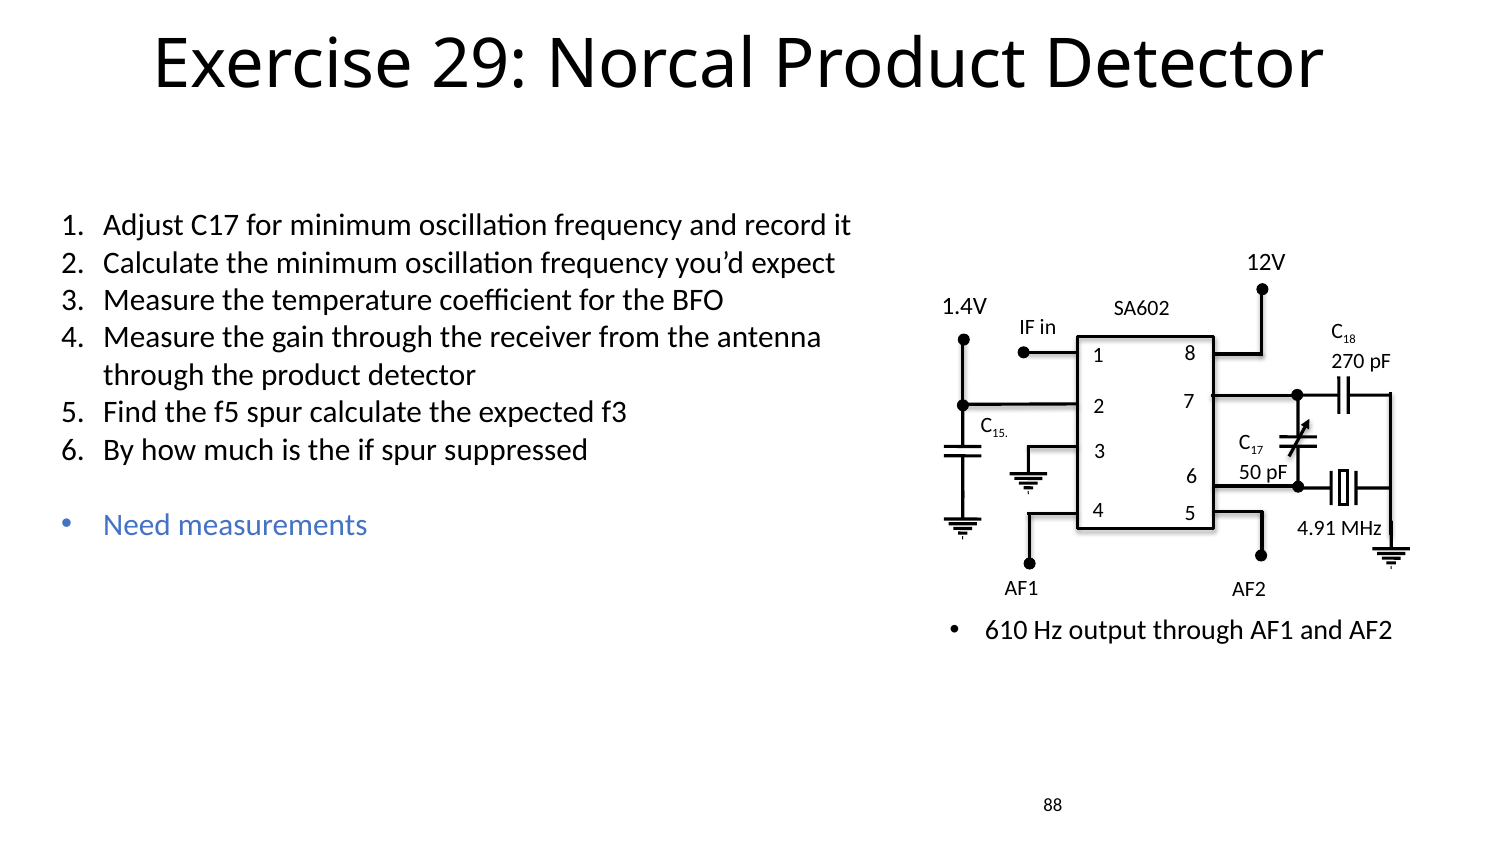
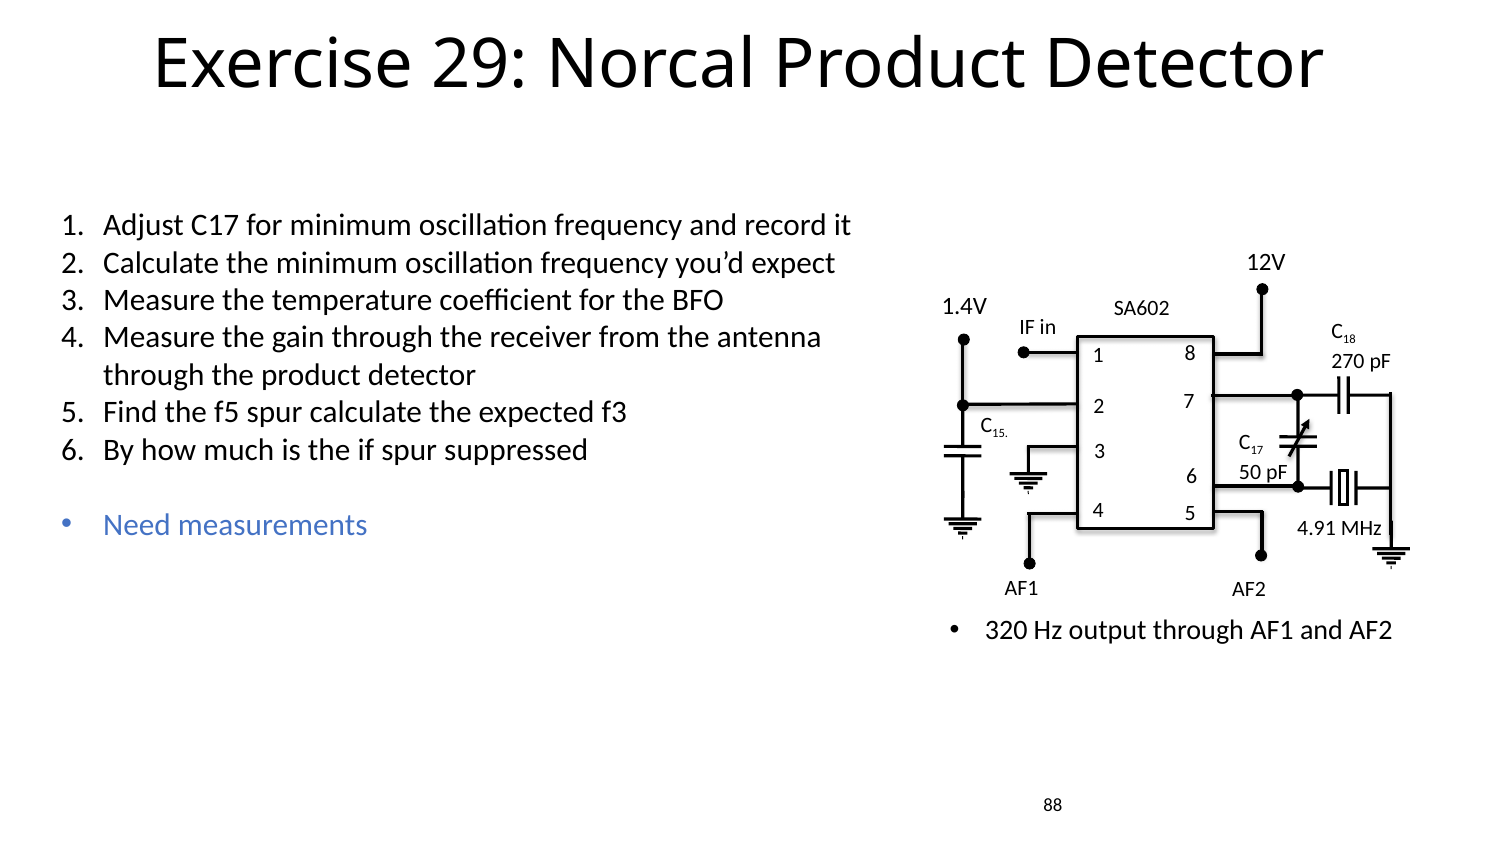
610: 610 -> 320 (1006, 631)
